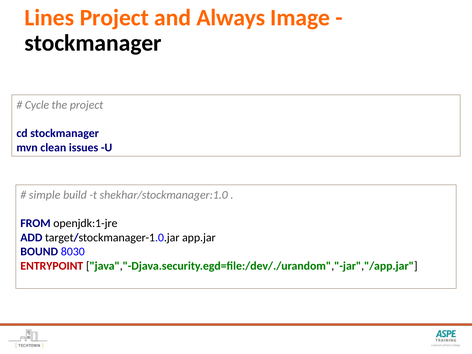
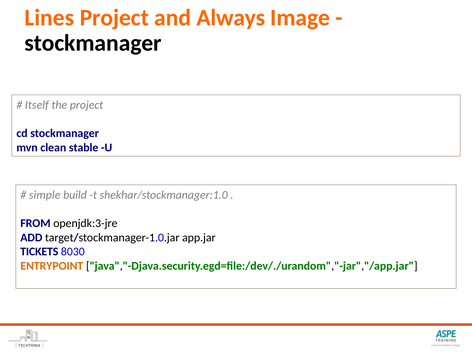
Cycle: Cycle -> Itself (37, 105)
issues: issues -> stable (84, 148)
openjdk:1-jre: openjdk:1-jre -> openjdk:3-jre (85, 223)
BOUND: BOUND -> TICKETS (39, 252)
ENTRYPOINT colour: red -> orange (52, 266)
